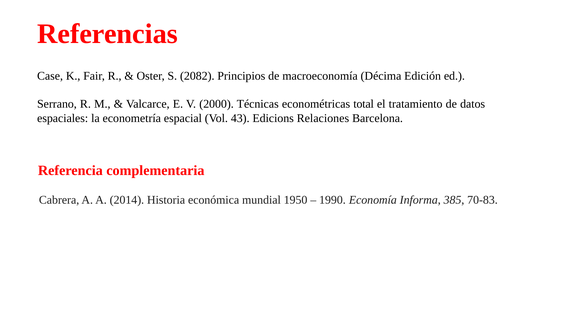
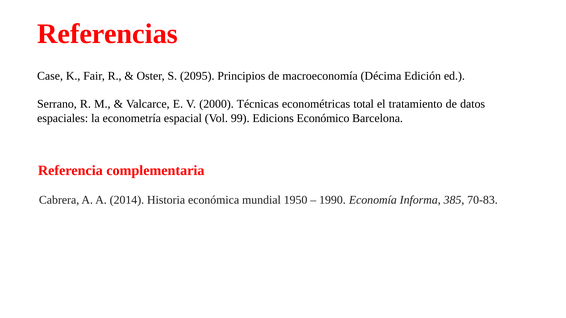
2082: 2082 -> 2095 (197, 76)
43: 43 -> 99 (240, 118)
Relaciones: Relaciones -> Económico (323, 118)
